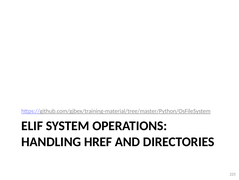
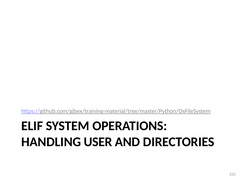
HREF: HREF -> USER (98, 141)
